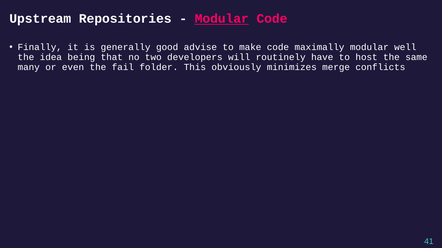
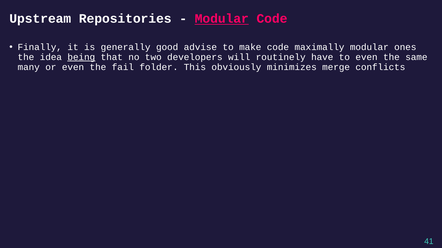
well: well -> ones (405, 47)
being underline: none -> present (81, 57)
to host: host -> even (367, 57)
